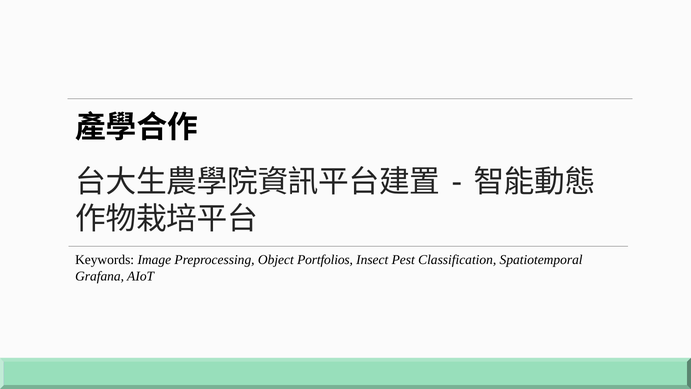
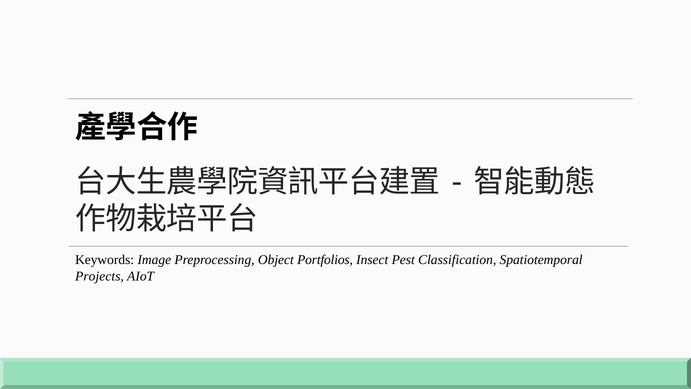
Grafana: Grafana -> Projects (100, 276)
